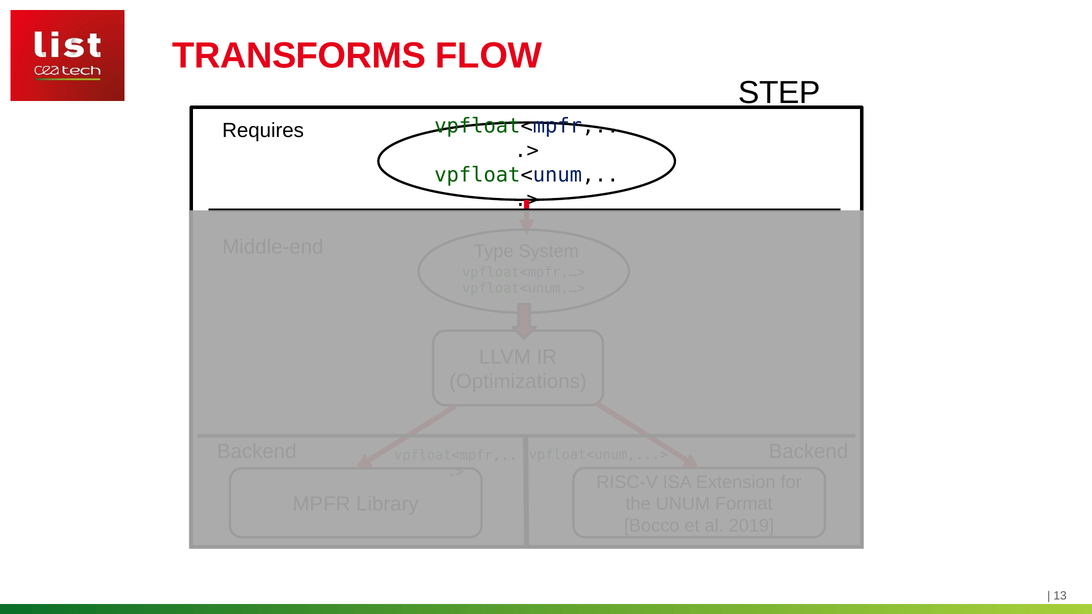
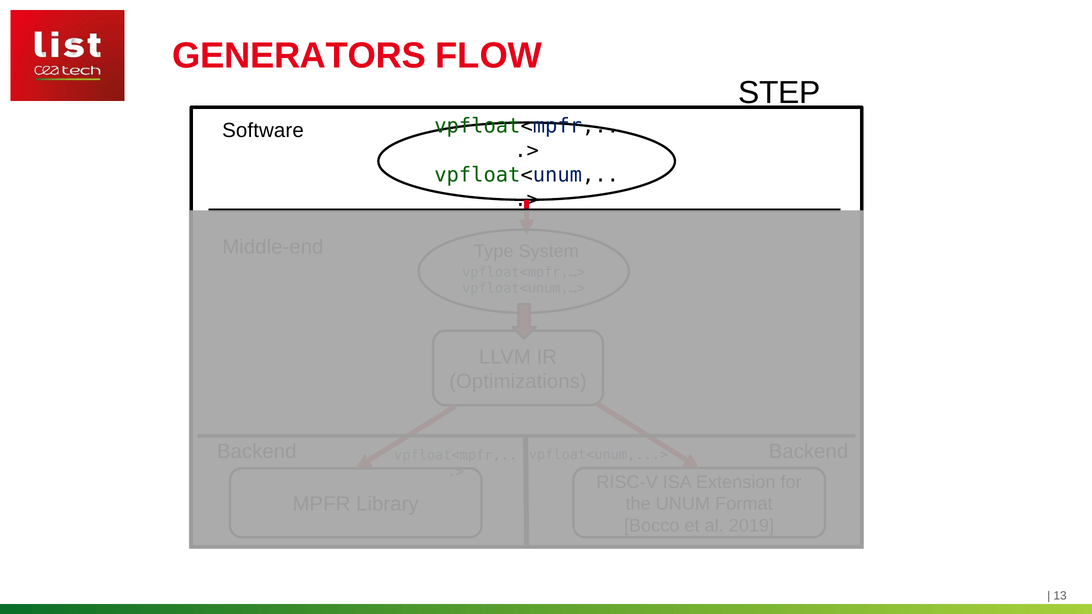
TRANSFORMS: TRANSFORMS -> GENERATORS (299, 56)
Requires: Requires -> Software (263, 131)
